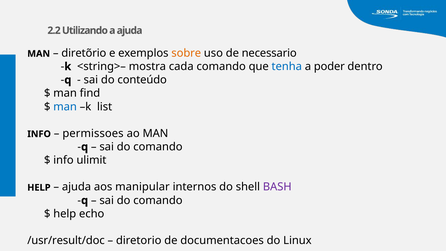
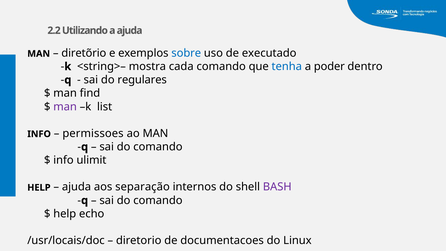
sobre colour: orange -> blue (186, 53)
necessario: necessario -> executado (269, 53)
conteúdo: conteúdo -> regulares (142, 80)
man colour: blue -> purple (65, 107)
manipular: manipular -> separação (142, 187)
/usr/result/doc: /usr/result/doc -> /usr/locais/doc (66, 240)
